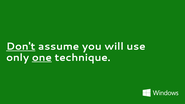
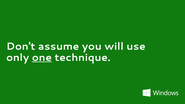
Don't underline: present -> none (21, 46)
